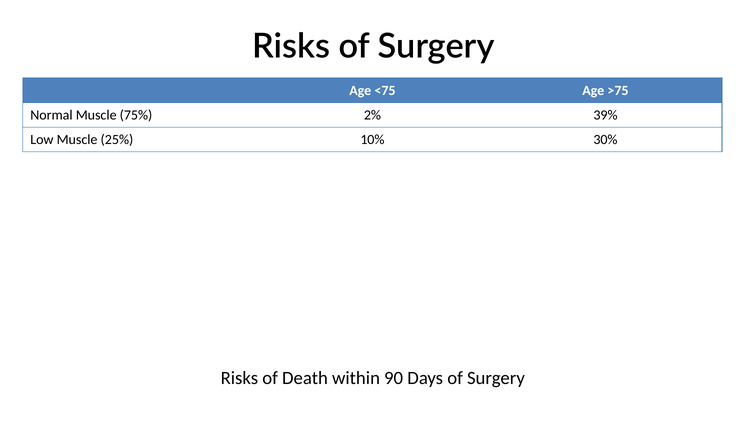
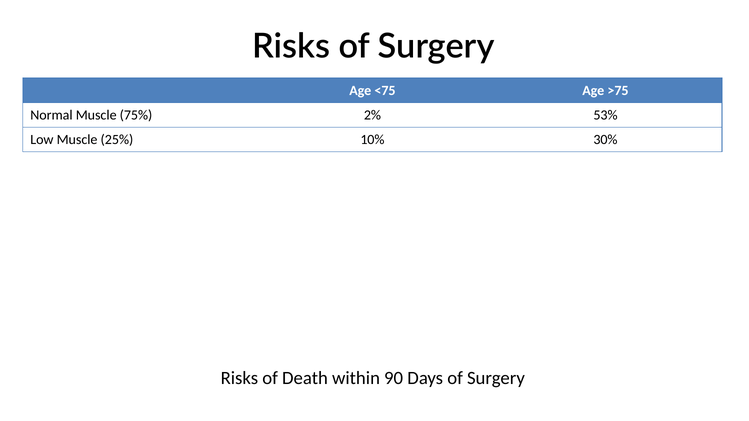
39%: 39% -> 53% (605, 115)
